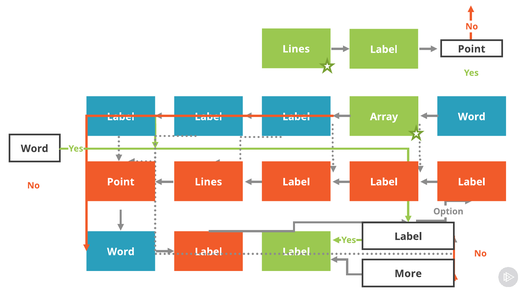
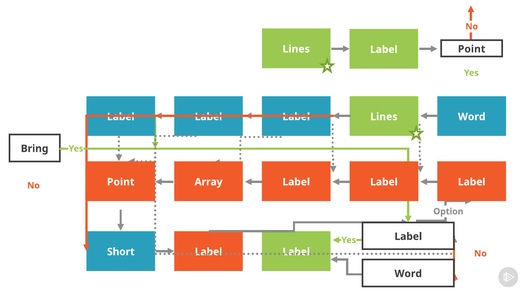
Array: Array -> Lines (384, 117)
Word: Word -> Bring (35, 148)
Lines: Lines -> Array (209, 182)
Word: Word -> Short (121, 251)
More: More -> Word (408, 273)
